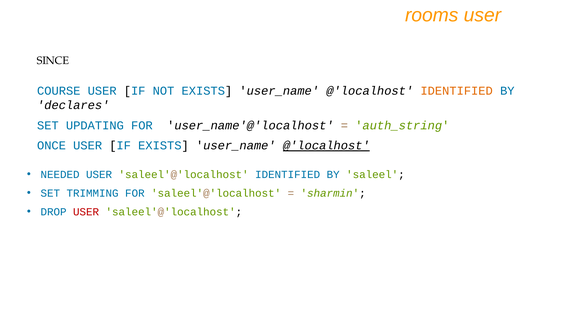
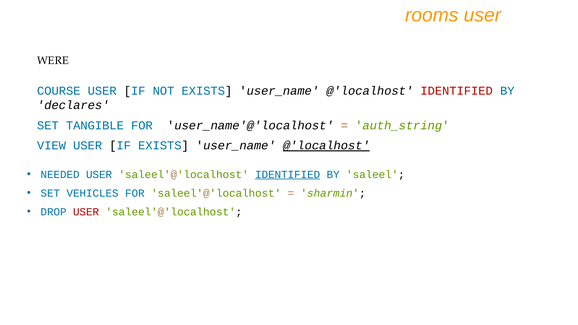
SINCE: SINCE -> WERE (53, 61)
IDENTIFIED colour: orange -> red (457, 91)
UPDATING: UPDATING -> TANGIBLE (95, 125)
ONCE: ONCE -> VIEW (51, 146)
IDENTIFIED underline: none -> present (288, 175)
TRIMMING: TRIMMING -> VEHICLES (93, 193)
